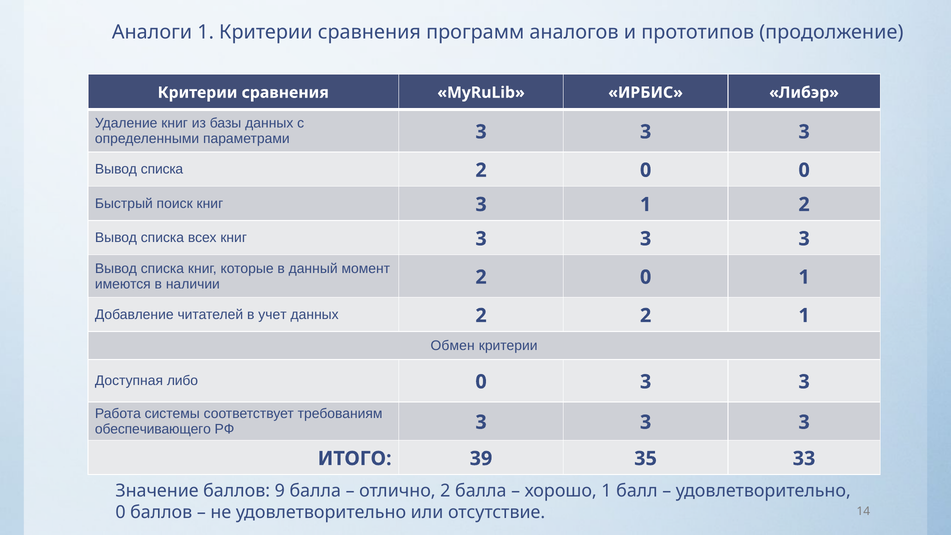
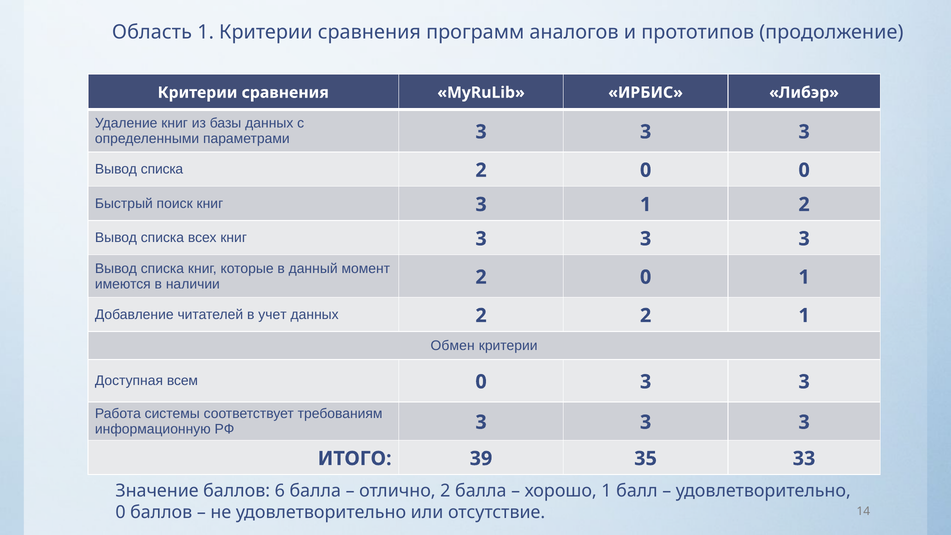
Аналоги: Аналоги -> Область (152, 32)
либо: либо -> всем (182, 381)
обеспечивающего: обеспечивающего -> информационную (153, 429)
9: 9 -> 6 (280, 491)
